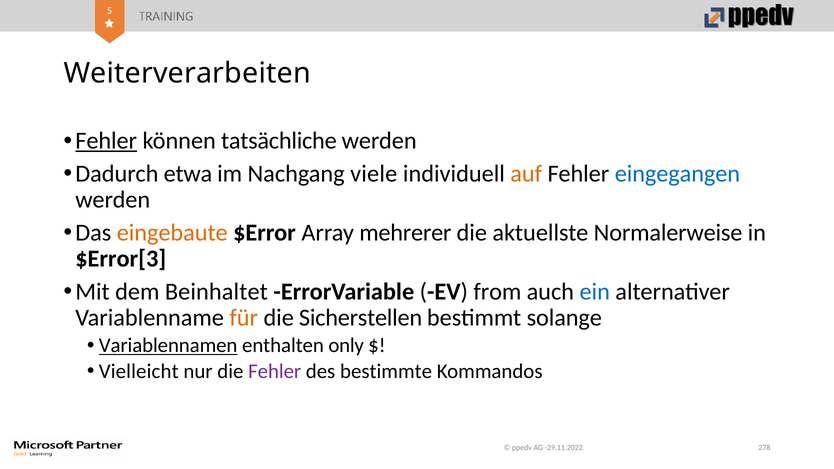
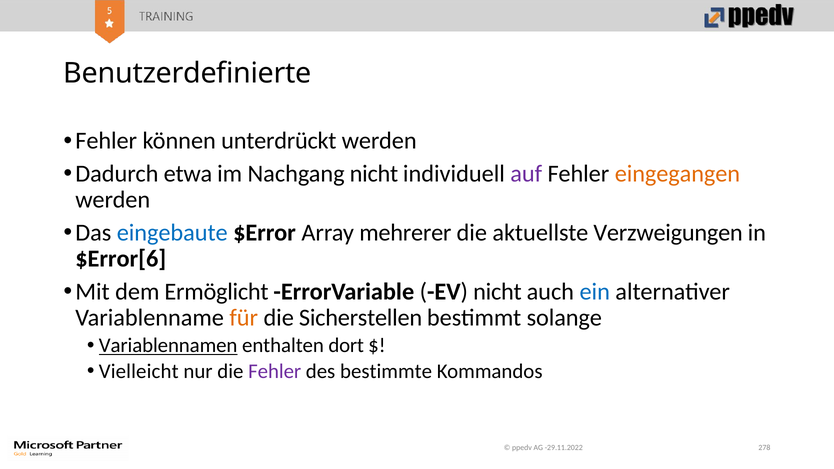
Weiterverarbeiten: Weiterverarbeiten -> Benutzerdefinierte (187, 73)
Fehler underline: present -> none (106, 141)
tatsächliche: tatsächliche -> unterdrückt (279, 141)
Nachgang viele: viele -> nicht (374, 174)
auf colour: orange -> purple (526, 174)
eingegangen colour: blue -> orange (677, 174)
eingebaute colour: orange -> blue (172, 233)
Normalerweise: Normalerweise -> Verzweigungen (668, 233)
$Error[3: $Error[3 -> $Error[6 (121, 259)
Beinhaltet: Beinhaltet -> Ermöglicht (217, 292)
EV from: from -> nicht (497, 292)
only: only -> dort (346, 346)
